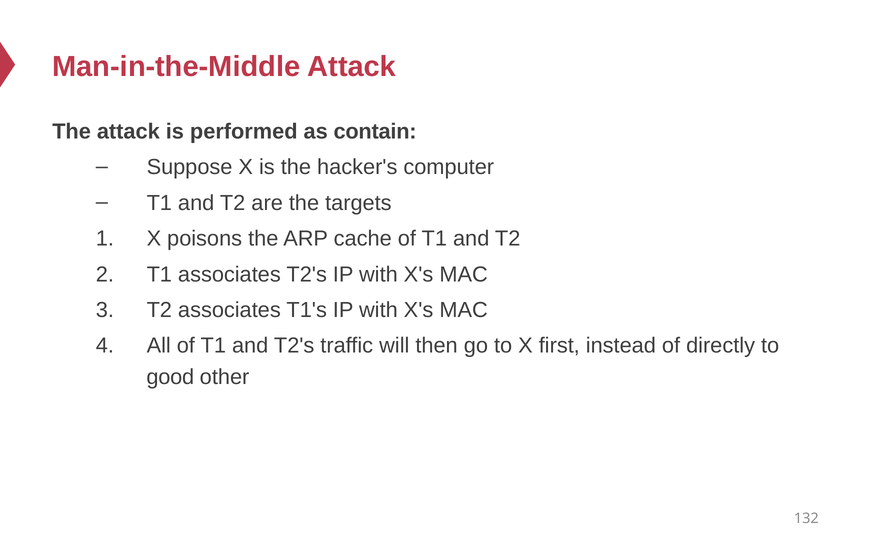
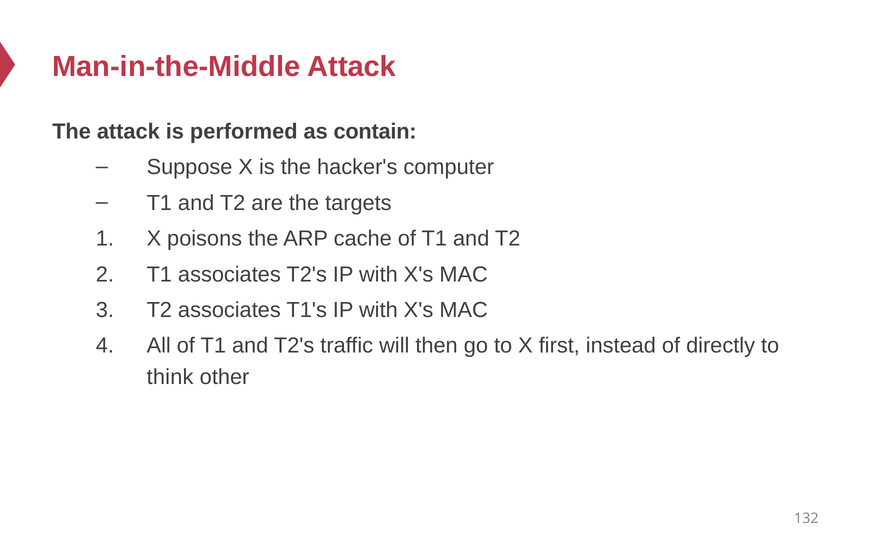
good: good -> think (170, 377)
